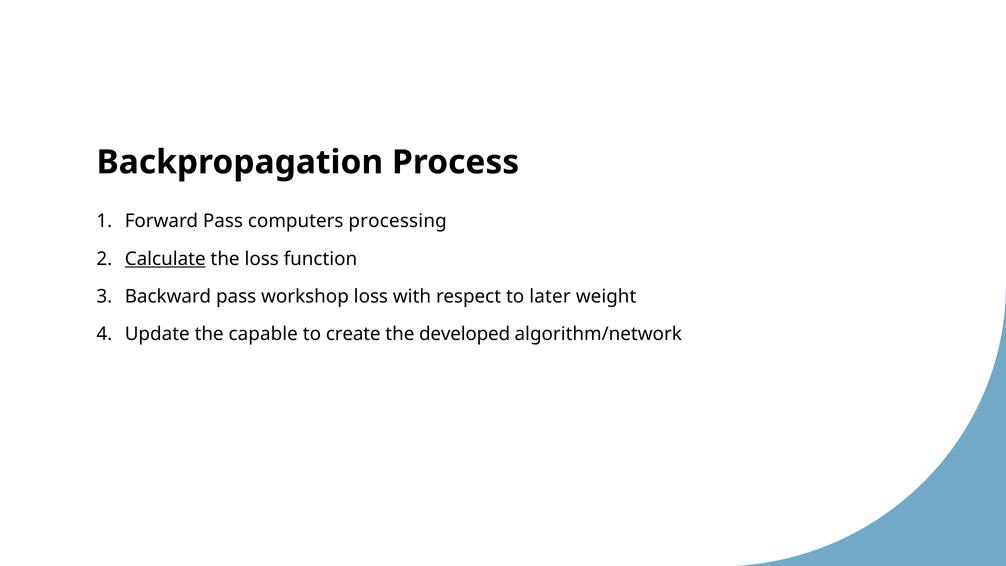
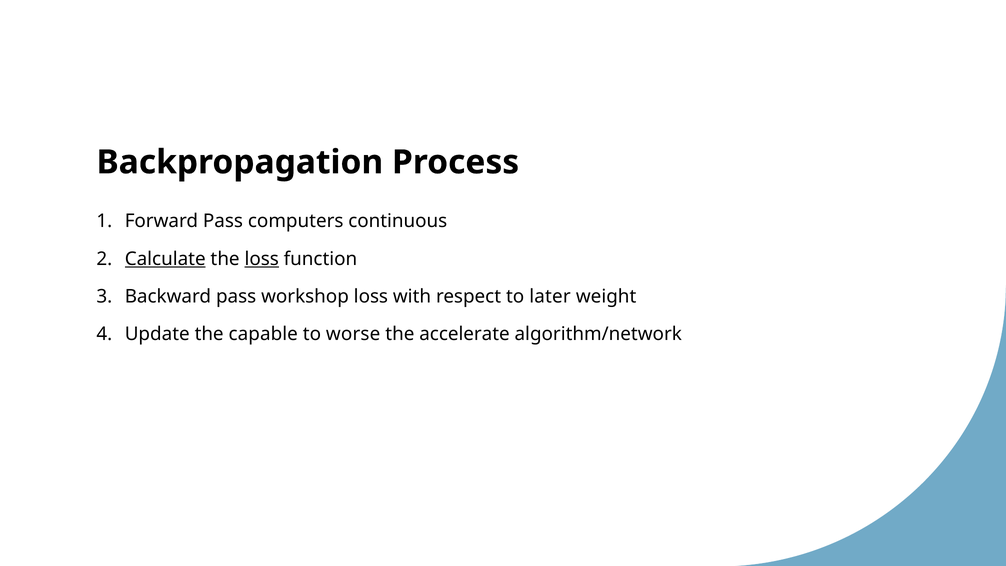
processing: processing -> continuous (398, 221)
loss underline: none -> present (262, 259)
create: create -> worse (353, 334)
developed: developed -> accelerate (465, 334)
